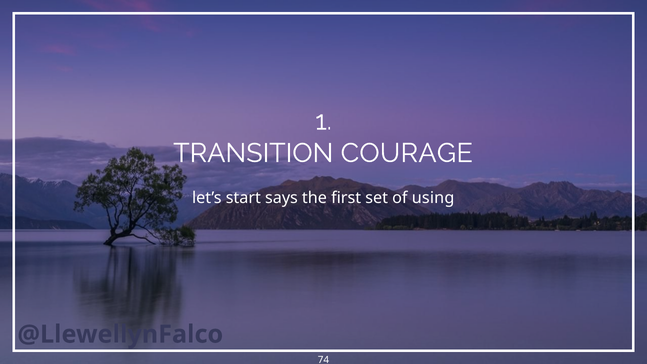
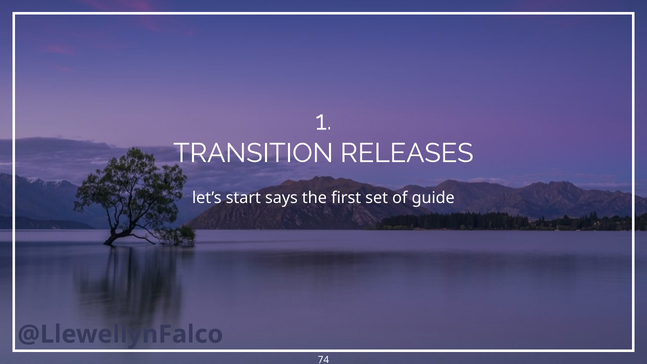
COURAGE: COURAGE -> RELEASES (407, 153)
using: using -> guide (433, 198)
